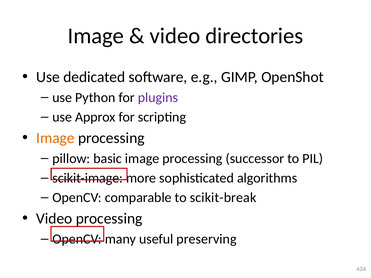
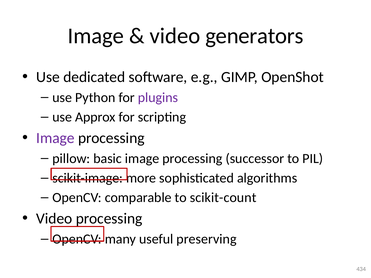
directories: directories -> generators (254, 36)
Image colour: orange -> purple (55, 138)
scikit-break: scikit-break -> scikit-count (223, 198)
